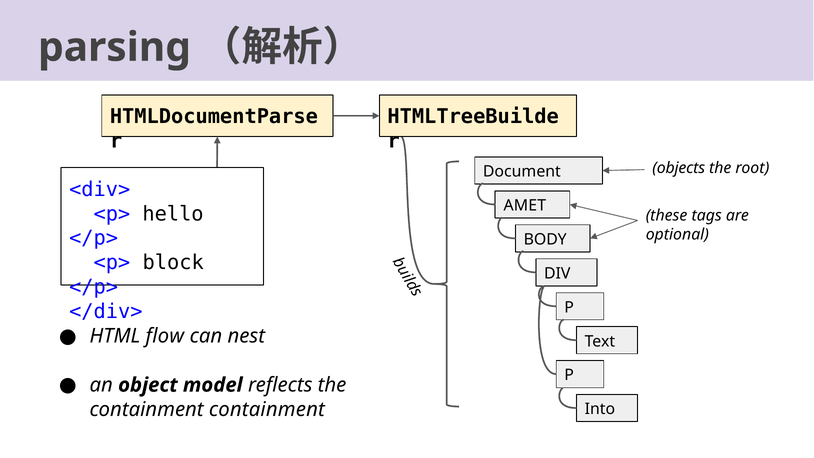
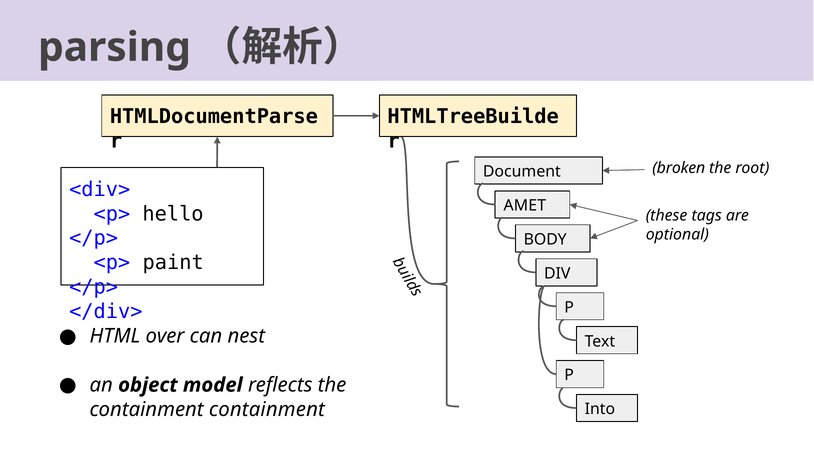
objects: objects -> broken (679, 168)
block: block -> paint (173, 263)
flow: flow -> over (165, 336)
